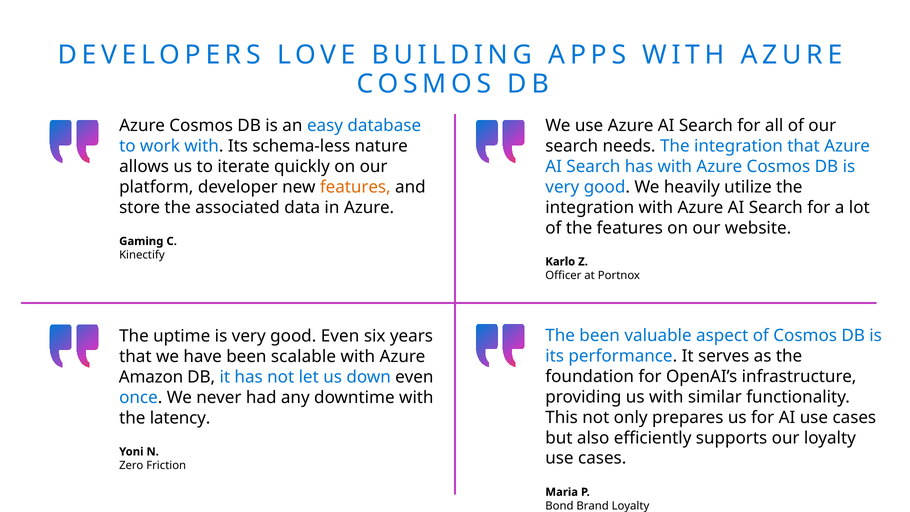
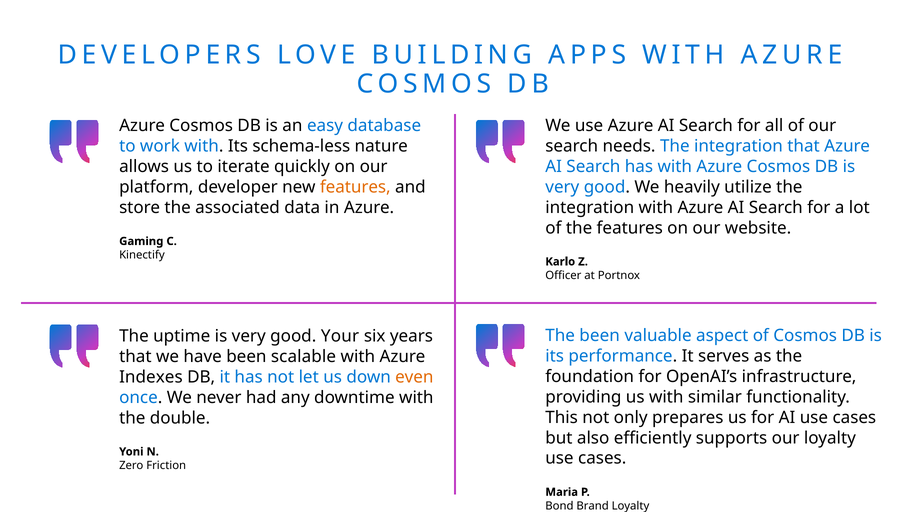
good Even: Even -> Your (340, 336)
Amazon: Amazon -> Indexes (151, 377)
even colour: black -> orange (414, 377)
latency: latency -> double (180, 418)
